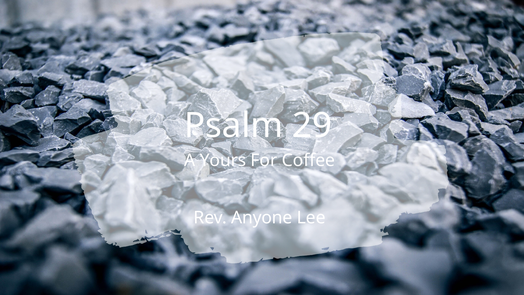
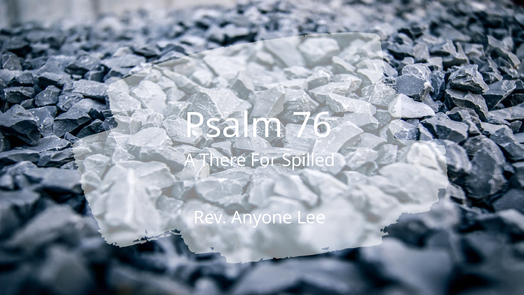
29: 29 -> 76 (312, 125)
Yours: Yours -> There (223, 160)
Coffee: Coffee -> Spilled (309, 160)
